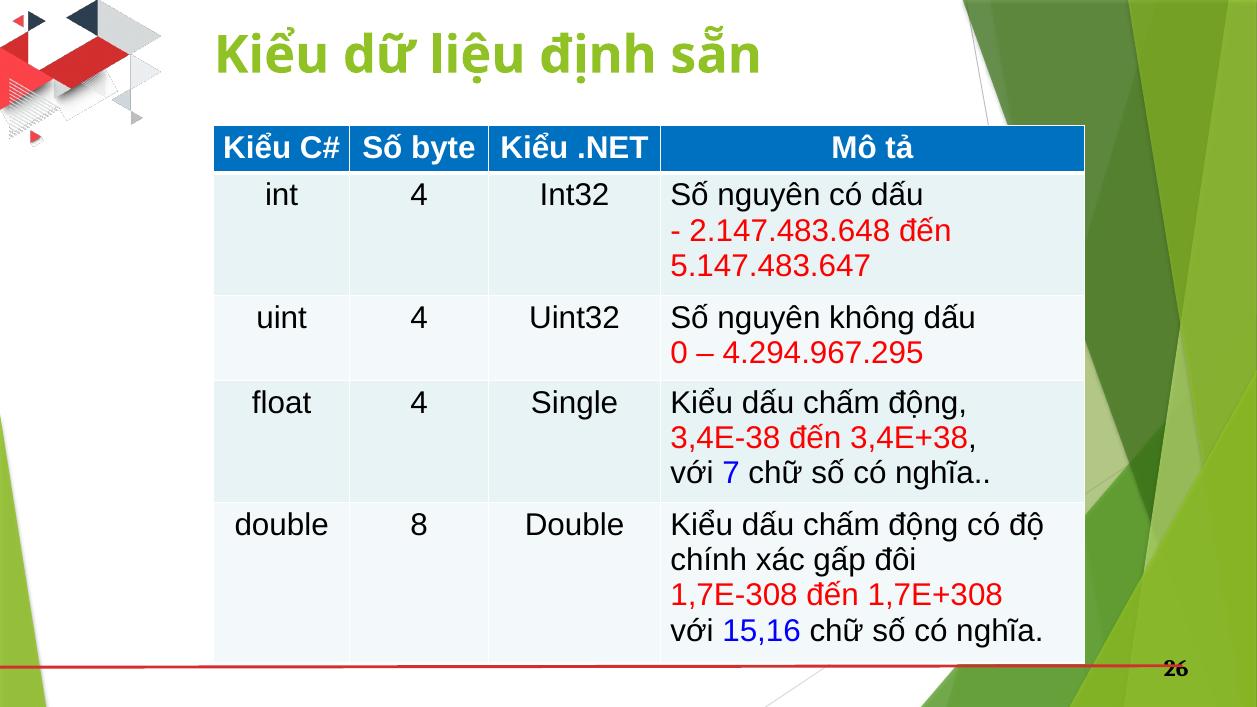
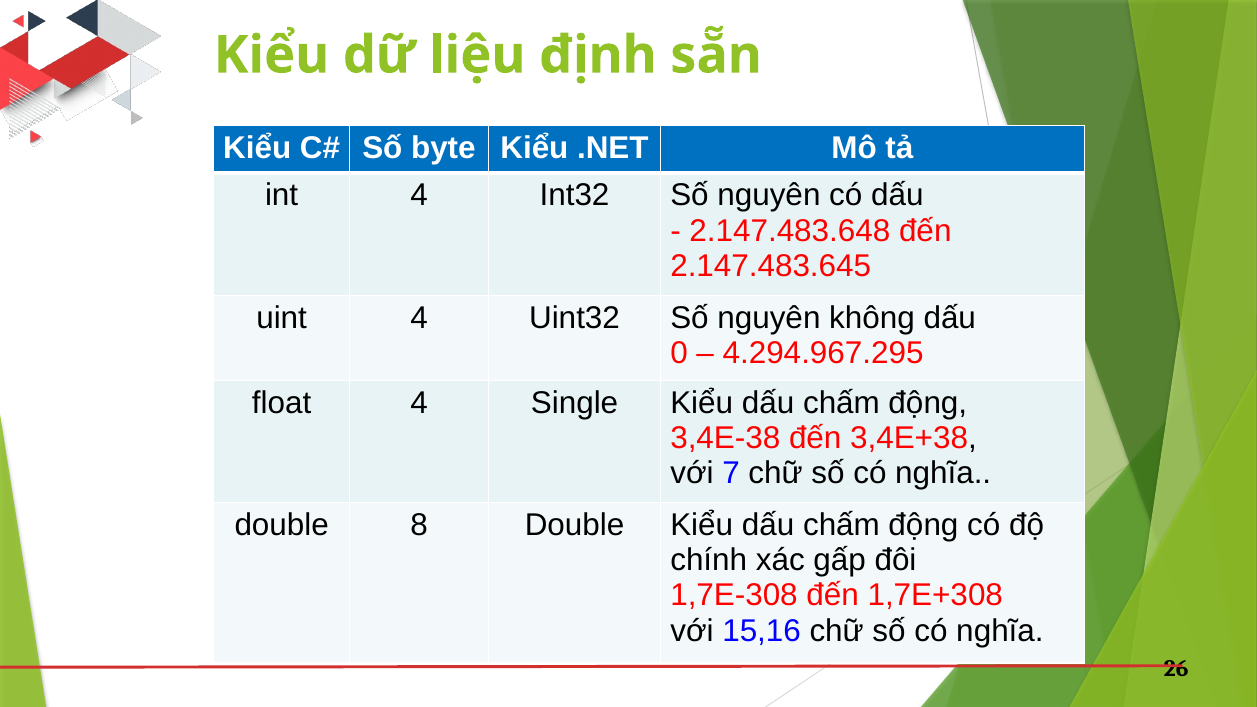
5.147.483.647: 5.147.483.647 -> 2.147.483.645 (771, 266)
